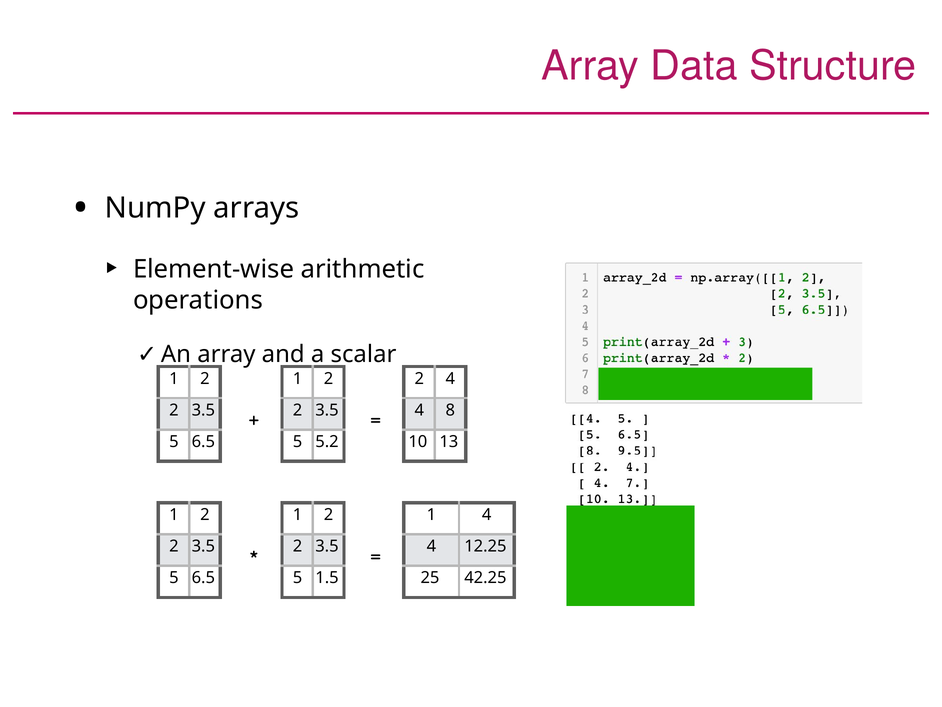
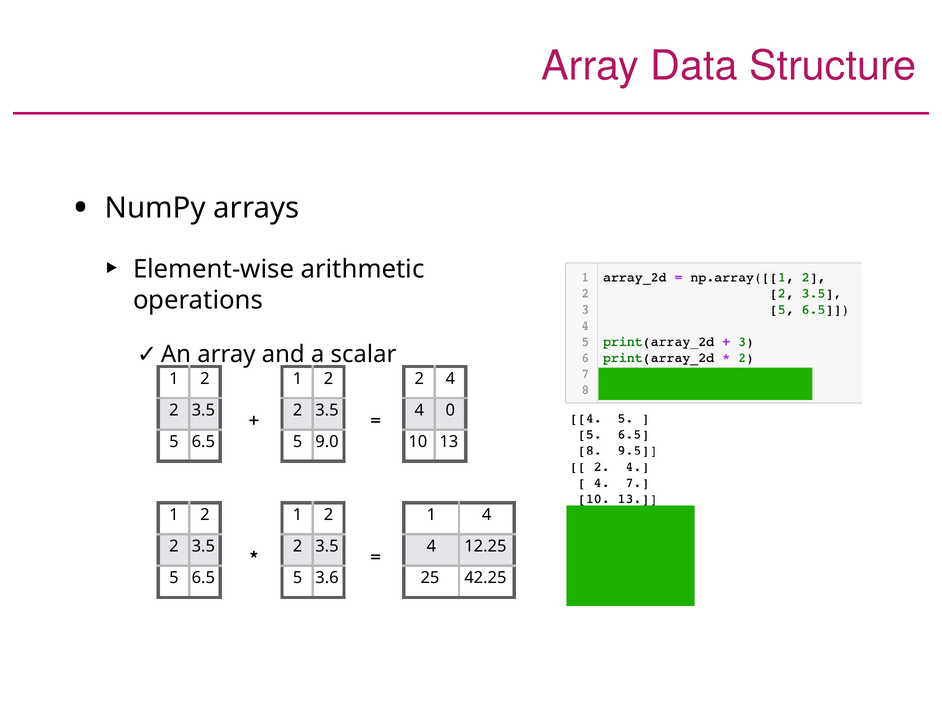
8: 8 -> 0 (450, 410)
5.2: 5.2 -> 9.0 (327, 441)
1.5: 1.5 -> 3.6 (327, 578)
